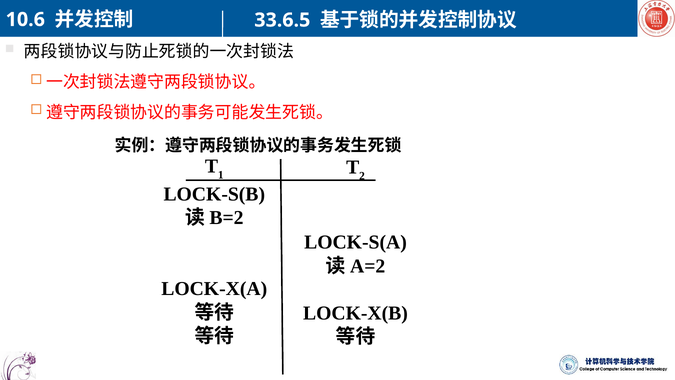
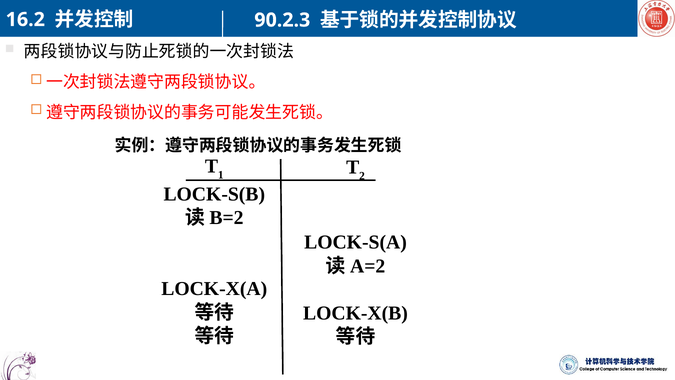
10.6: 10.6 -> 16.2 (25, 20)
33.6.5: 33.6.5 -> 90.2.3 (282, 20)
